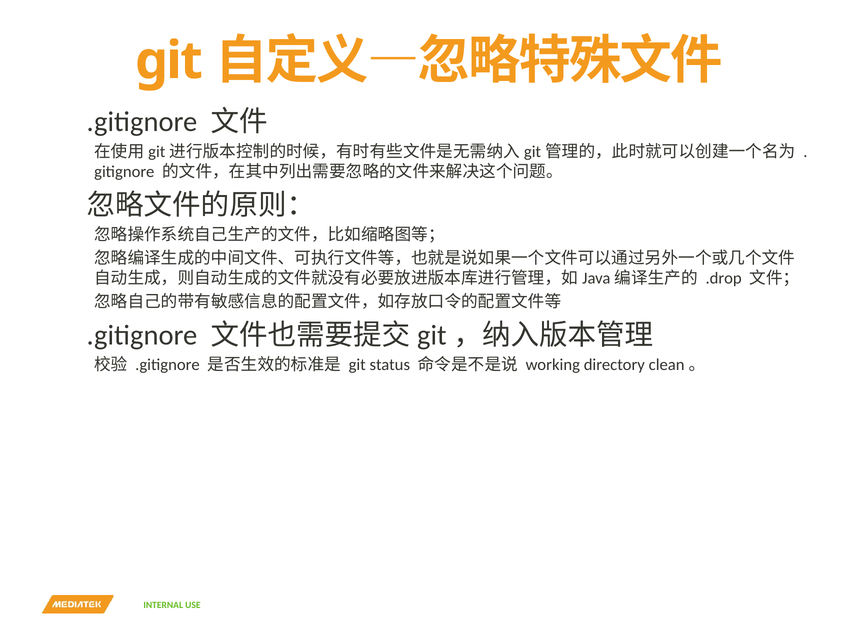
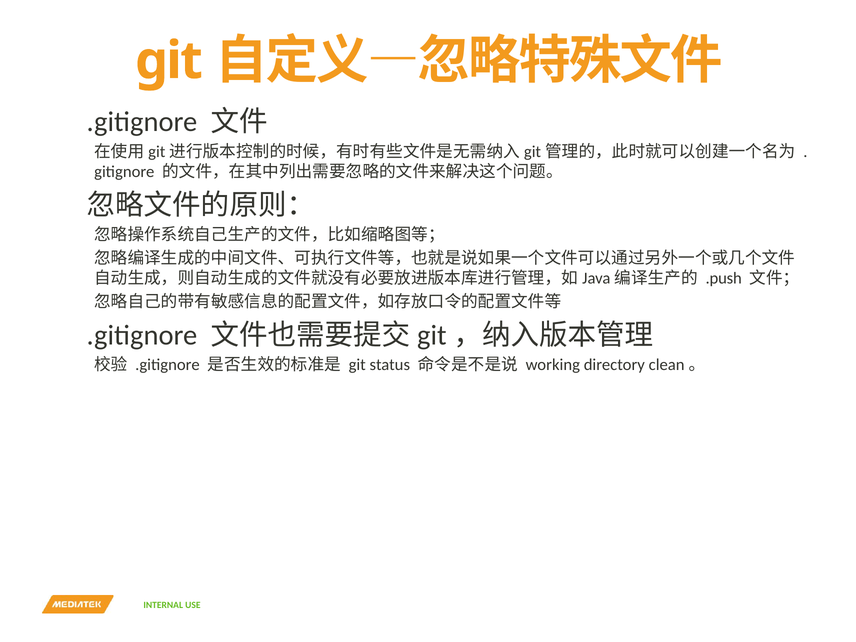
.drop: .drop -> .push (724, 278)
